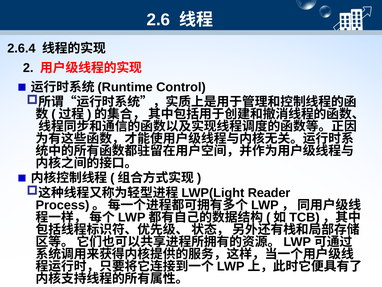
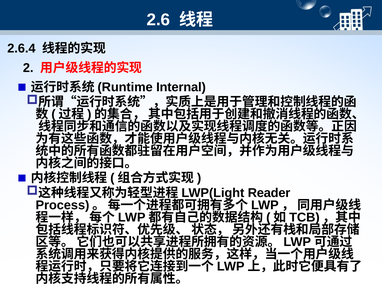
Control: Control -> Internal (181, 87)
